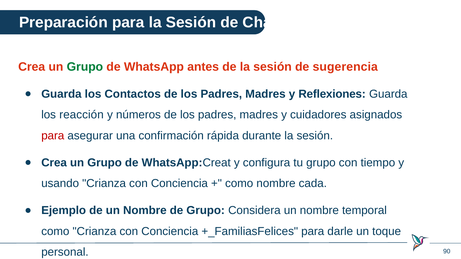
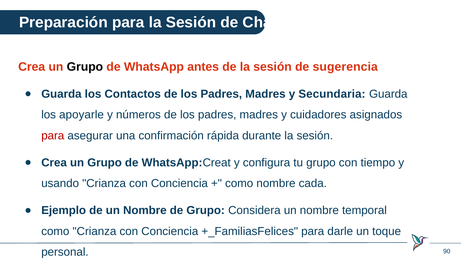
Grupo colour: green -> black (85, 67)
Reflexiones: Reflexiones -> Secundaria (332, 94)
reacción: reacción -> apoyarle (82, 115)
